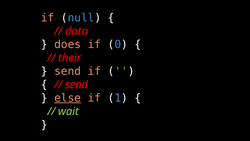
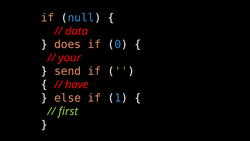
their: their -> your (70, 58)
send: send -> have (77, 84)
else underline: present -> none (68, 98)
wait: wait -> first (68, 111)
